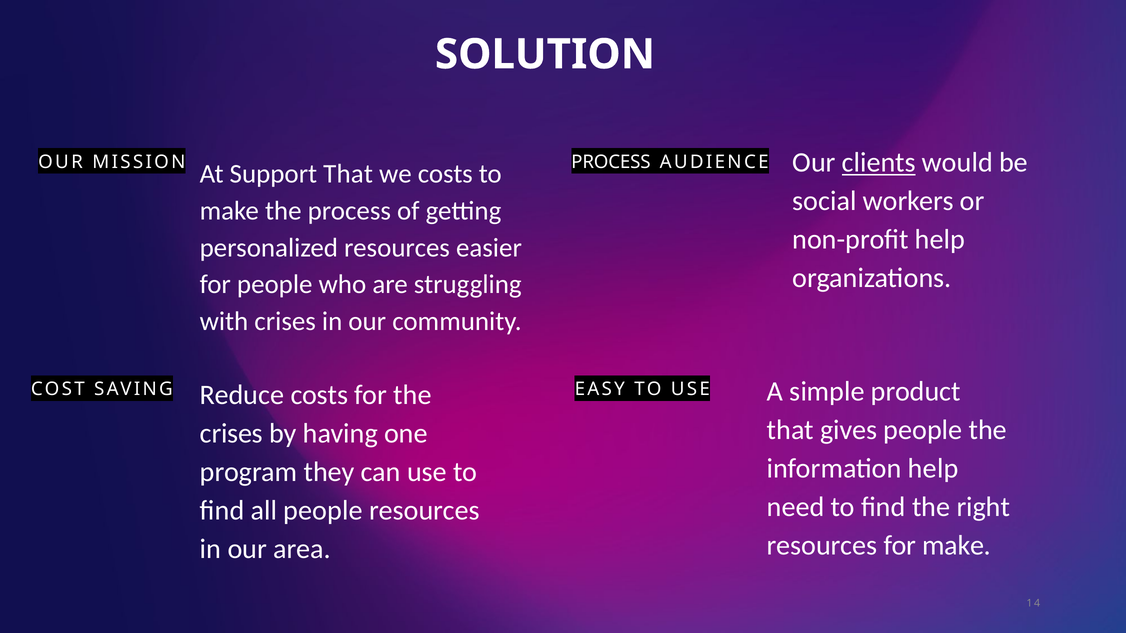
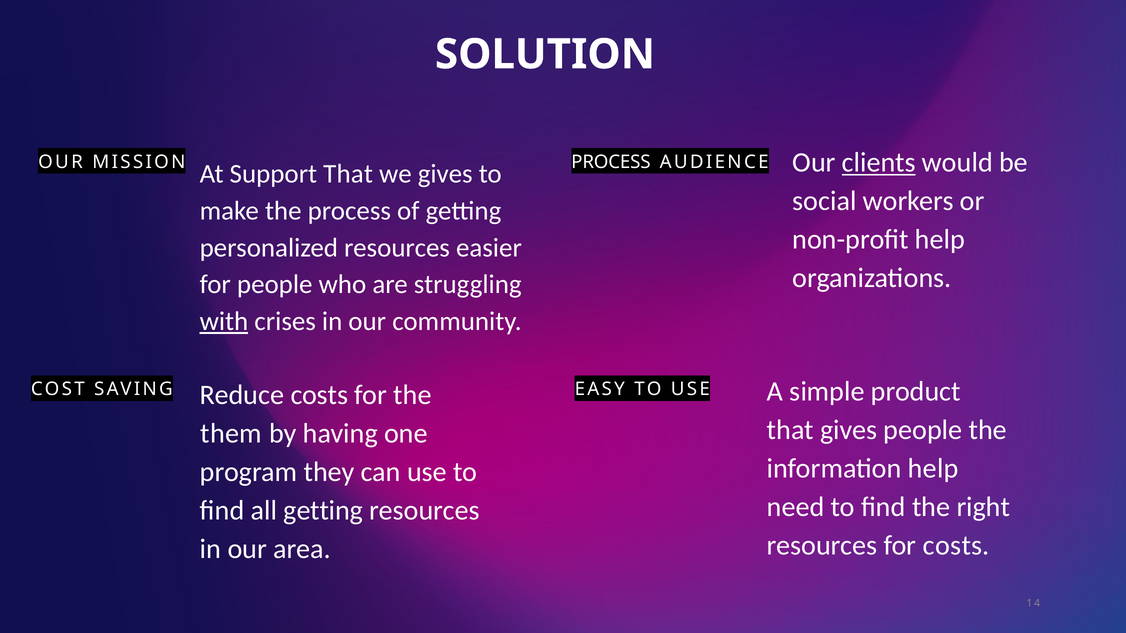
we costs: costs -> gives (445, 174)
with underline: none -> present (224, 322)
crises: crises -> them (231, 434)
all people: people -> getting (323, 511)
for make: make -> costs (956, 546)
